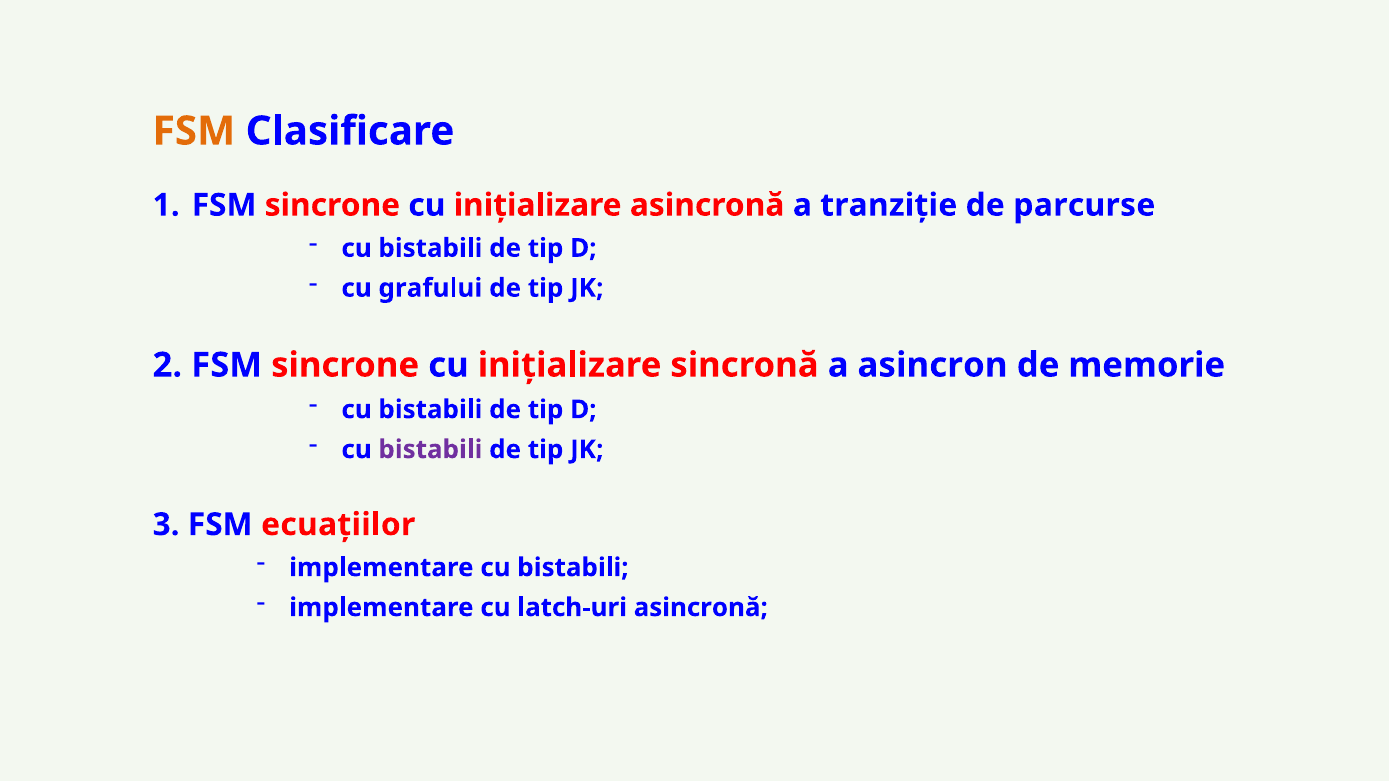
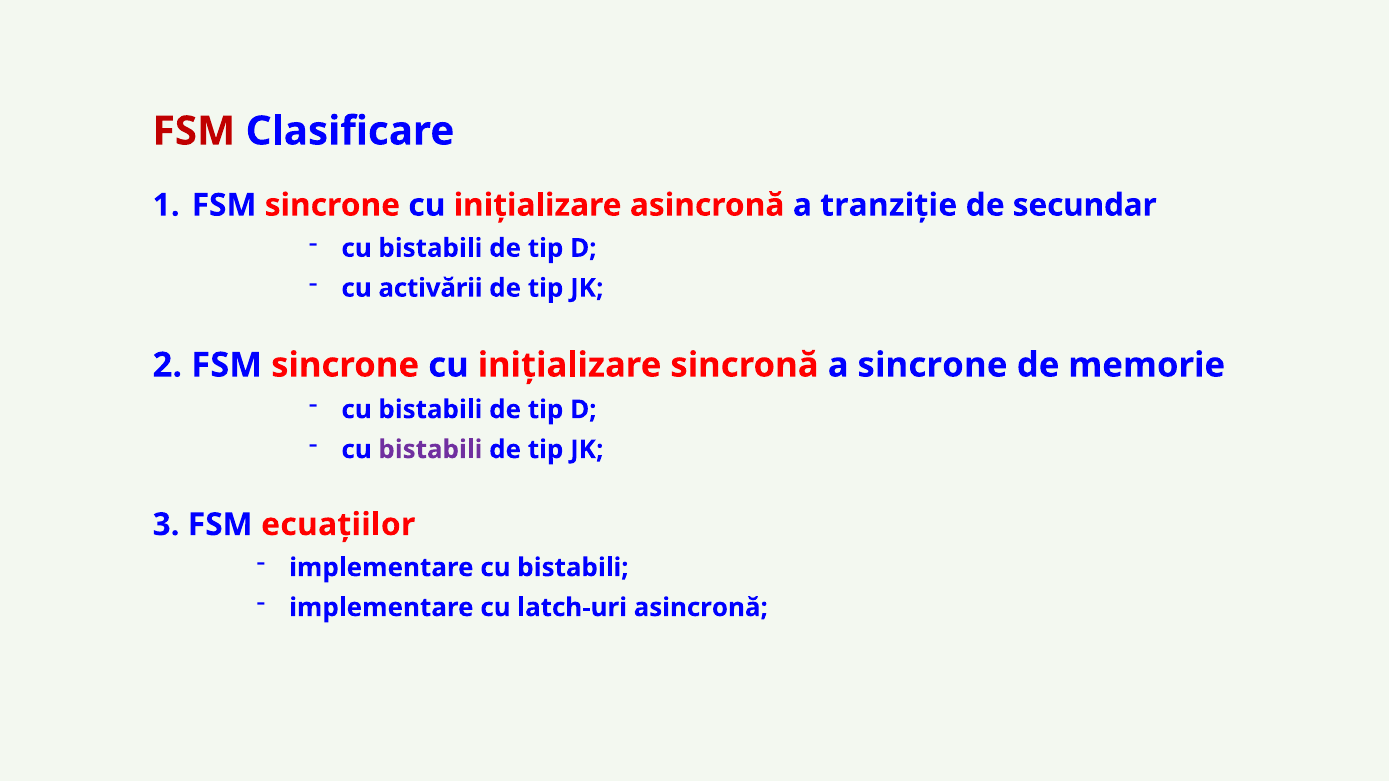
FSM colour: orange -> red (194, 131)
parcurse: parcurse -> secundar (1085, 205)
grafului: grafului -> activării (430, 288)
a asincron: asincron -> sincrone (932, 365)
